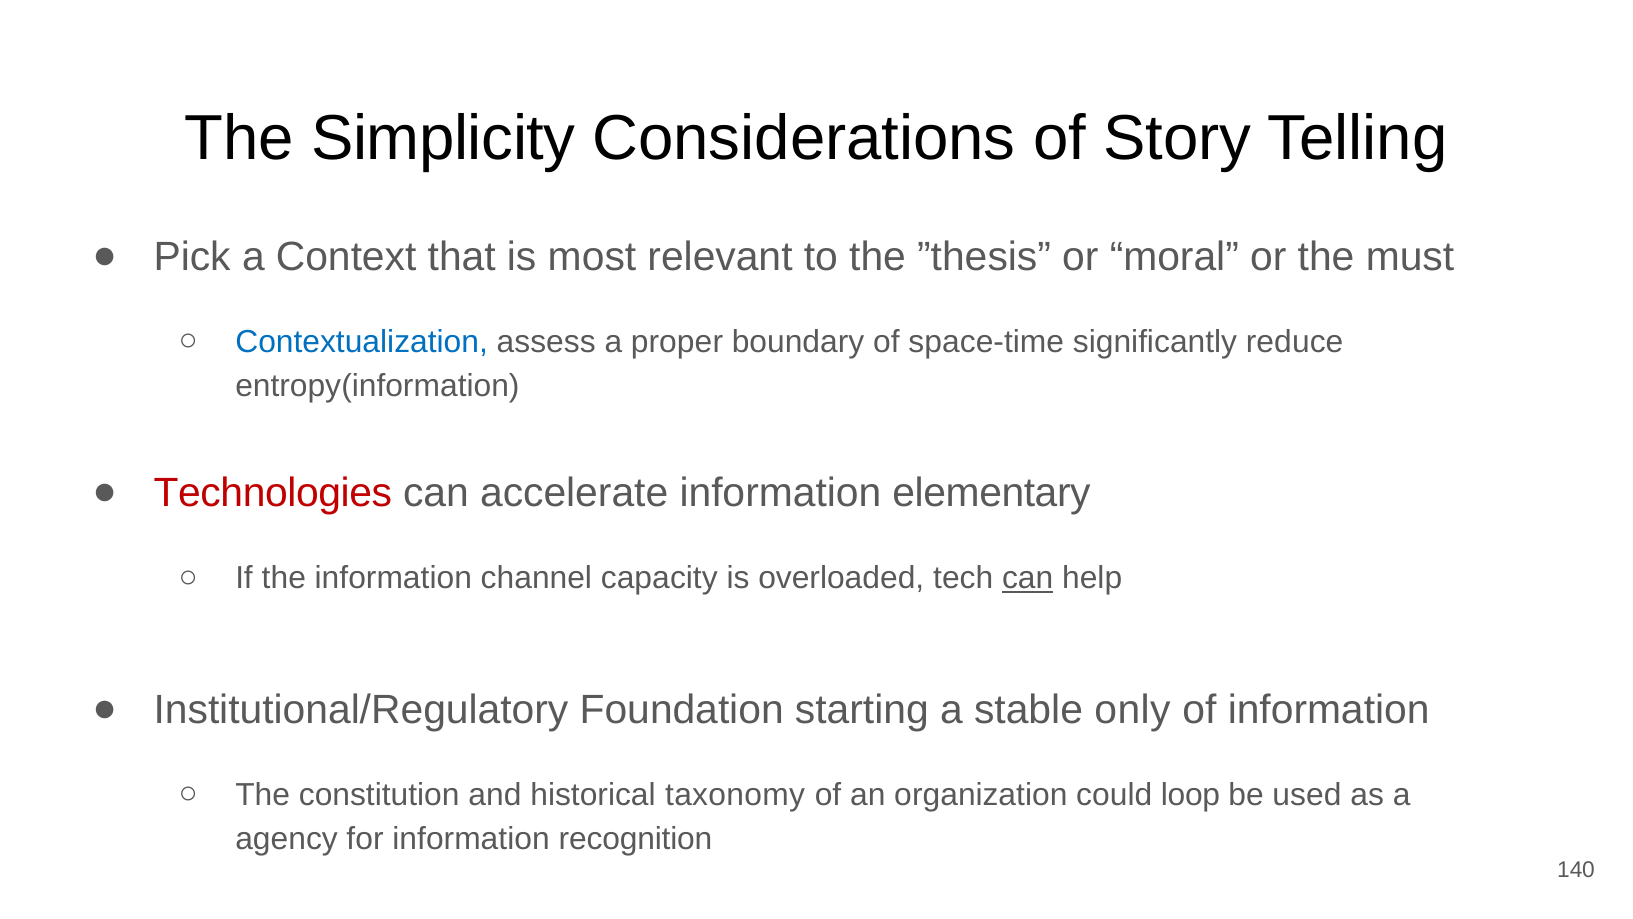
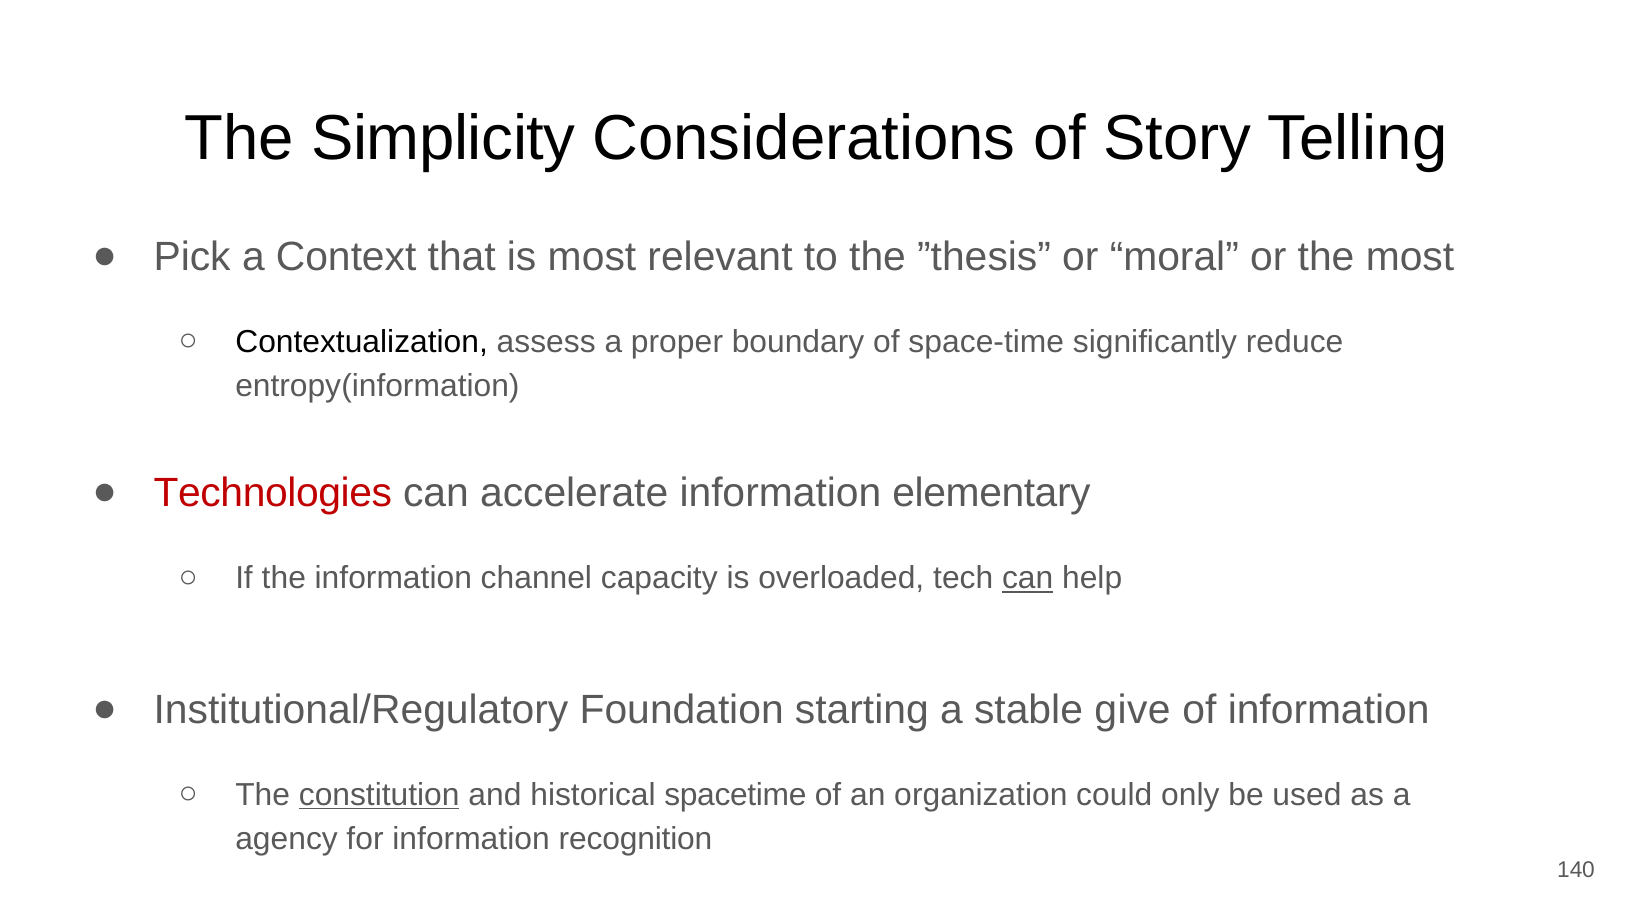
the must: must -> most (1410, 257)
Contextualization colour: blue -> black (362, 342)
only: only -> give (1132, 710)
constitution underline: none -> present (379, 795)
taxonomy: taxonomy -> spacetime (735, 795)
loop: loop -> only (1190, 795)
